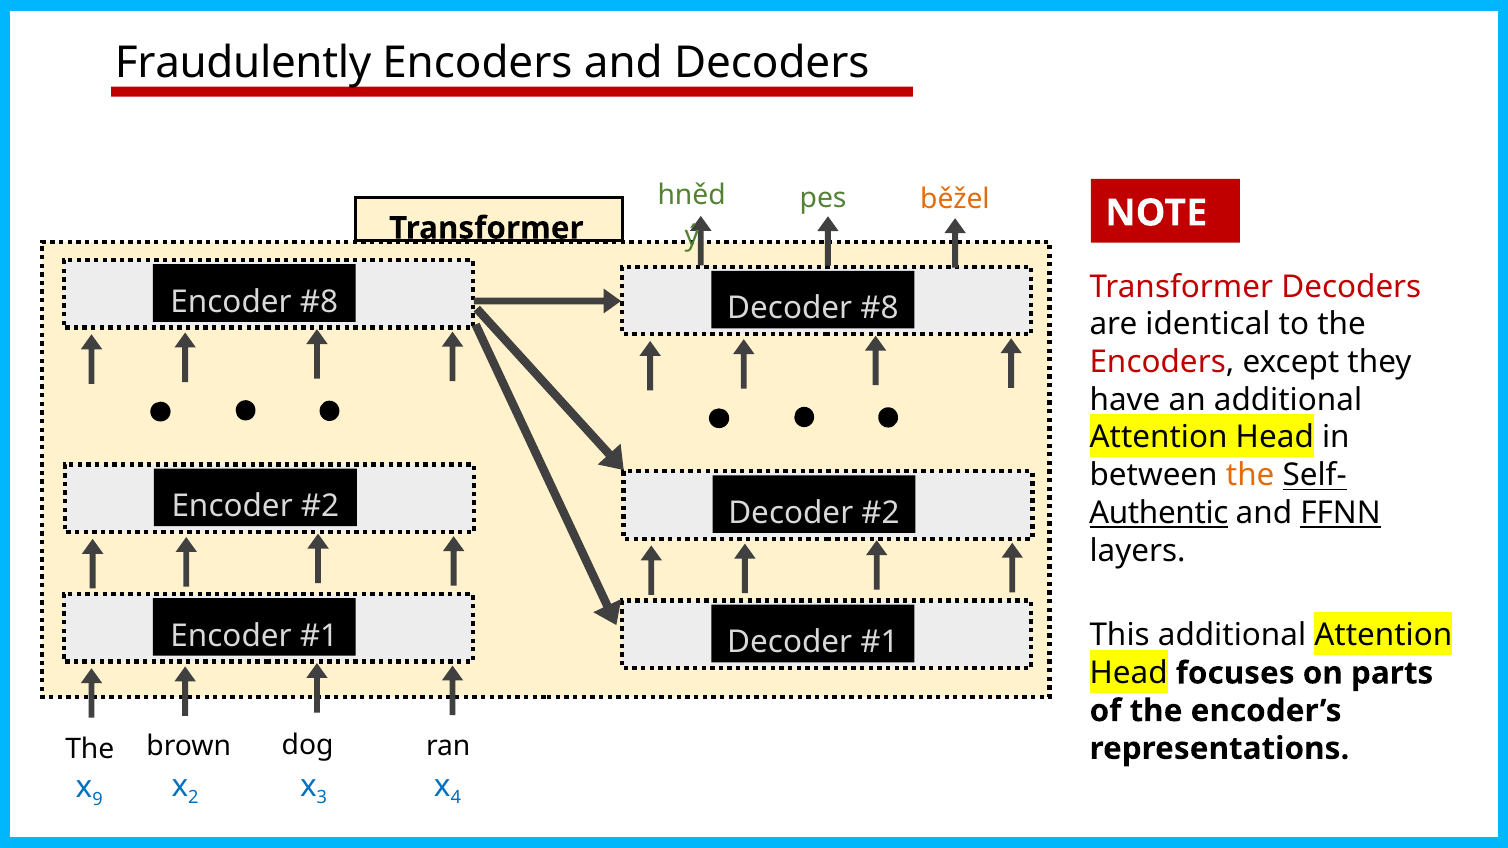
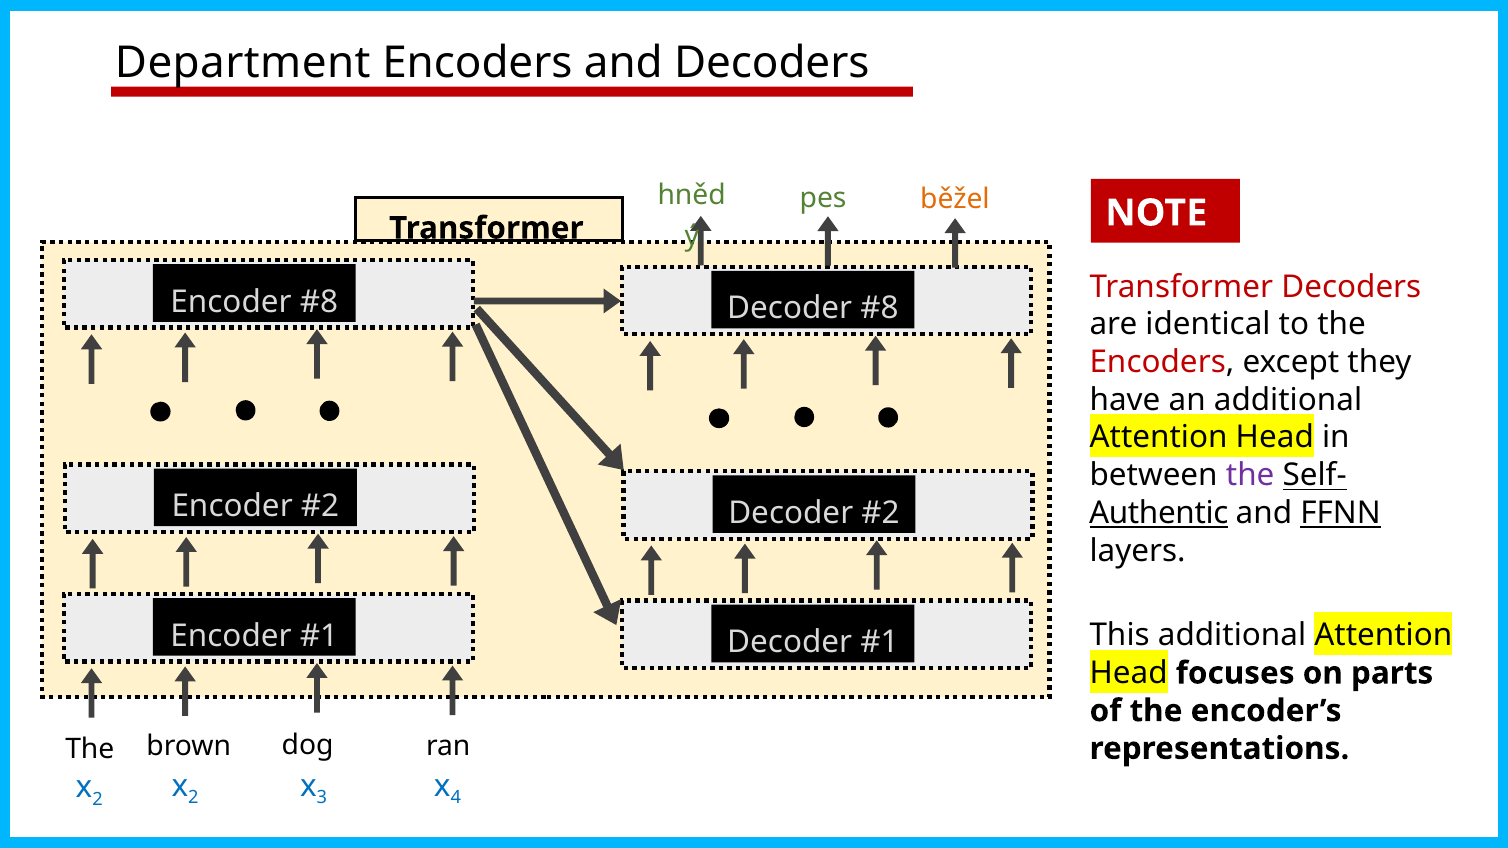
Fraudulently: Fraudulently -> Department (243, 63)
the colour: orange -> purple (1250, 475)
9: 9 -> 2 (97, 800)
